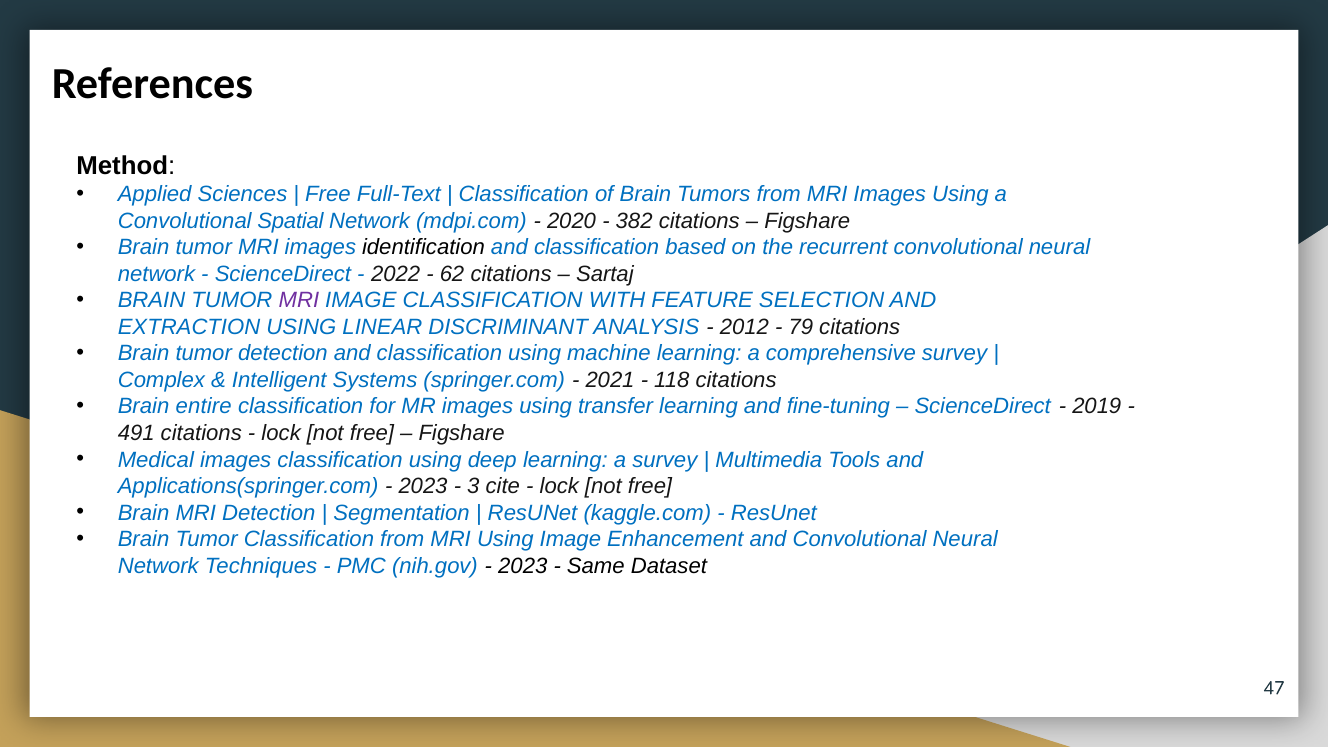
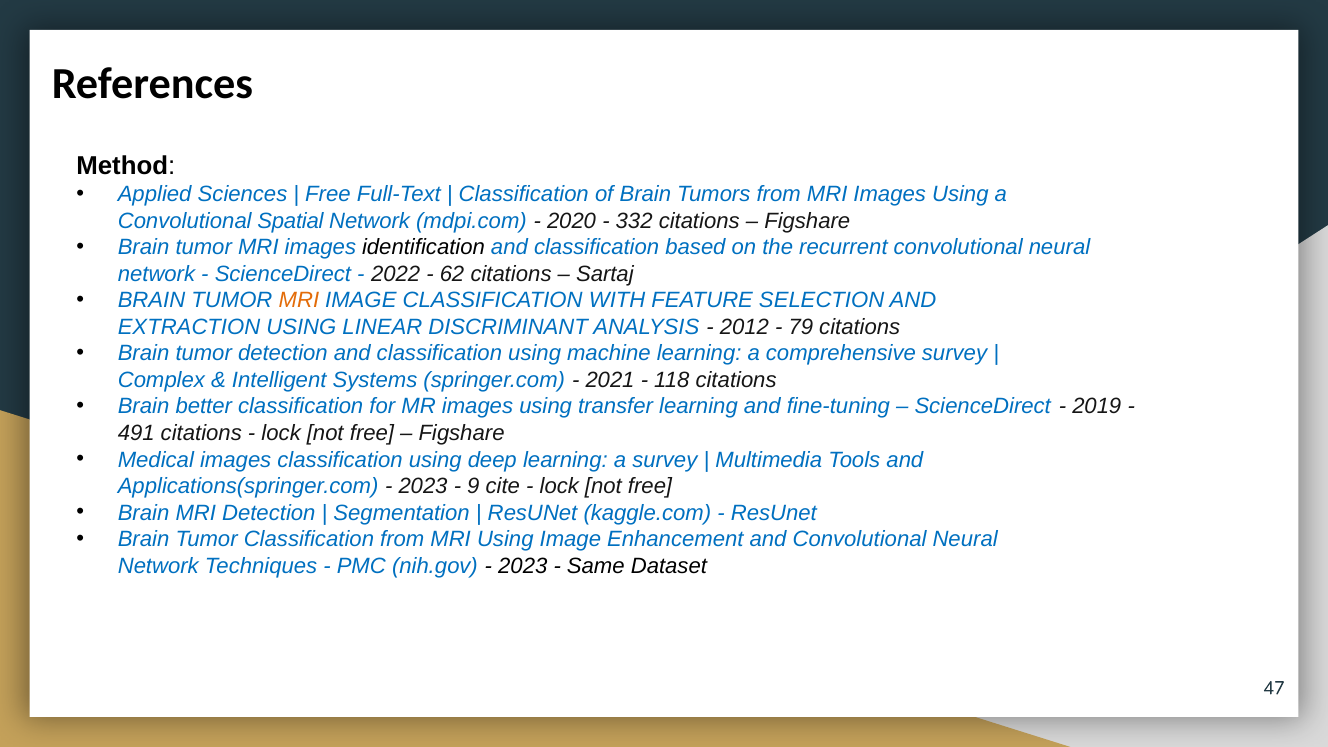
382: 382 -> 332 (634, 221)
MRI colour: purple -> orange (299, 300)
entire: entire -> better (204, 407)
3: 3 -> 9 (473, 486)
